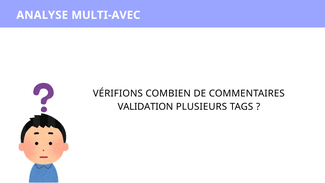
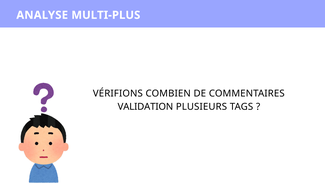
MULTI-AVEC: MULTI-AVEC -> MULTI-PLUS (106, 15)
